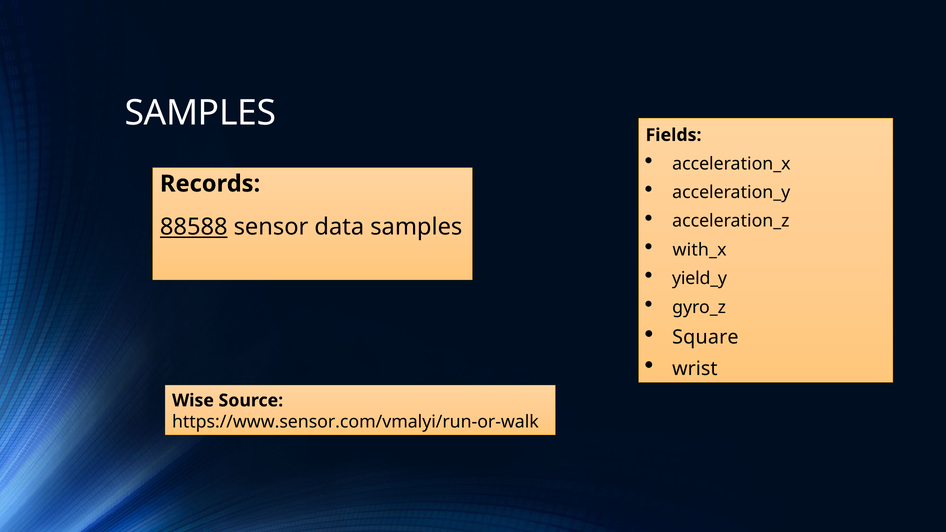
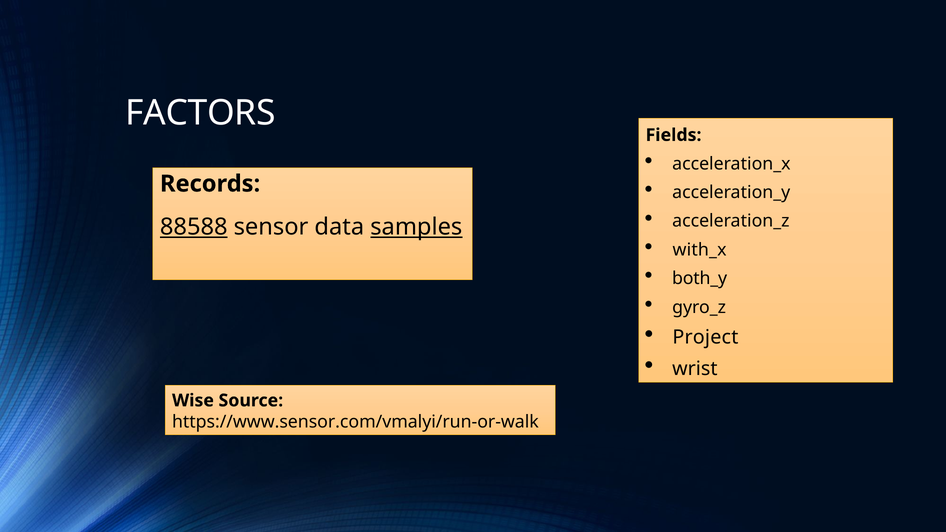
SAMPLES: SAMPLES -> FACTORS (200, 113)
samples underline: none -> present (416, 227)
yield_y: yield_y -> both_y (700, 279)
Square: Square -> Project (705, 337)
